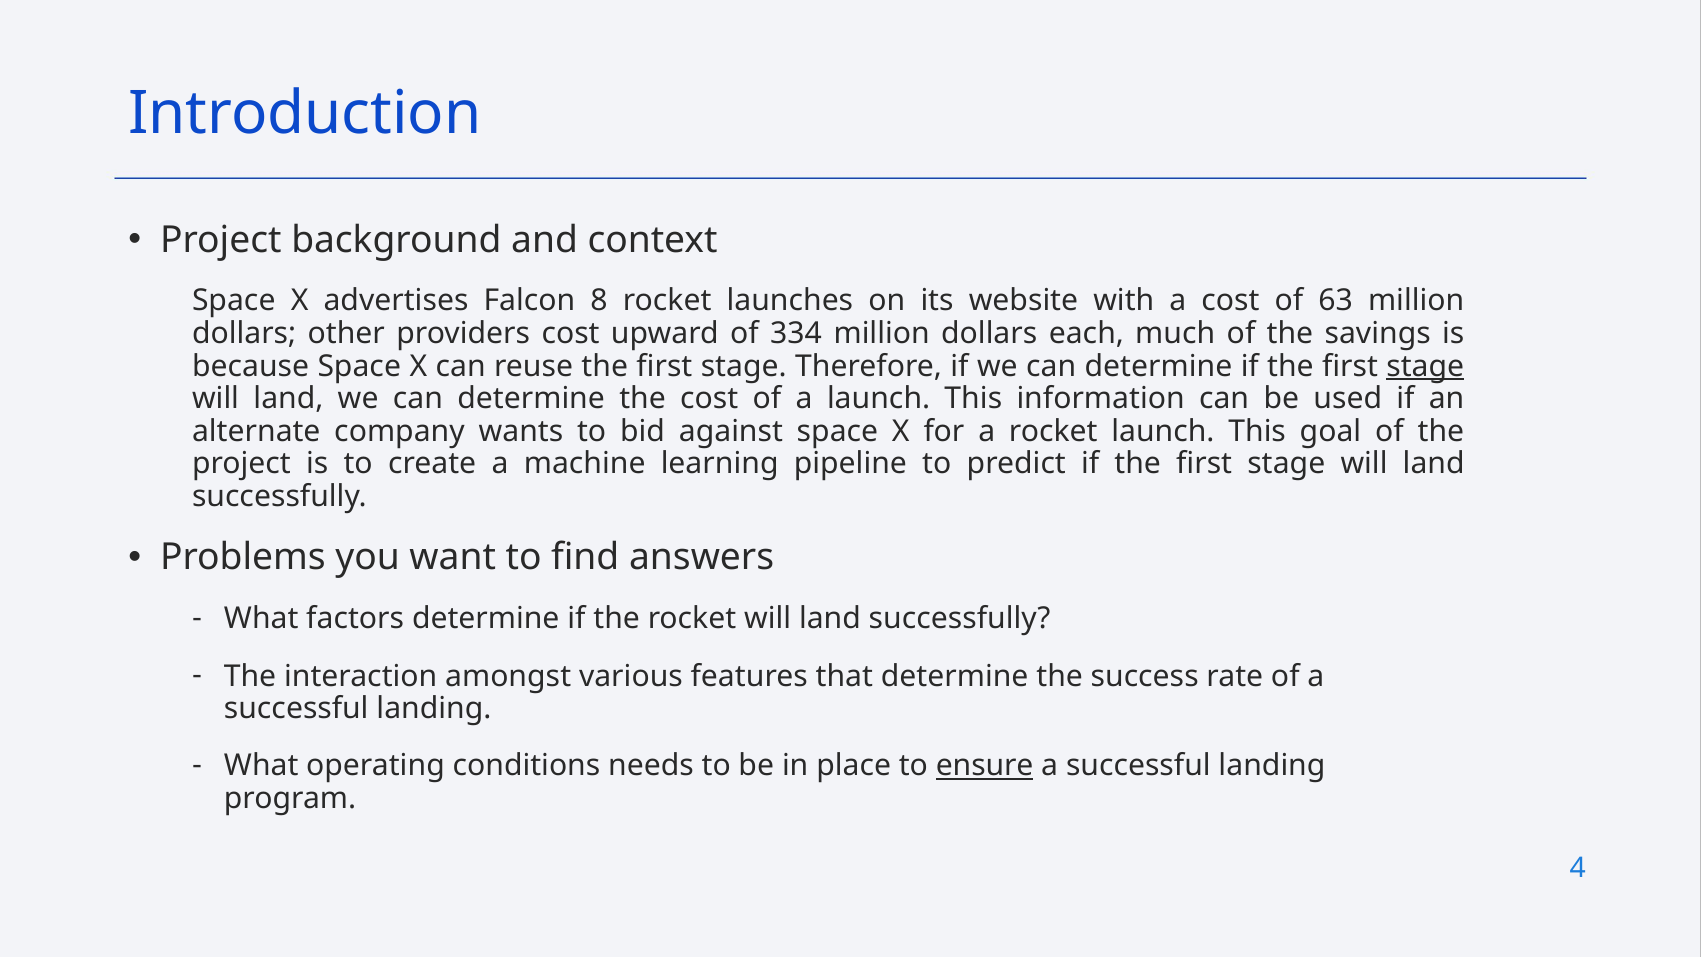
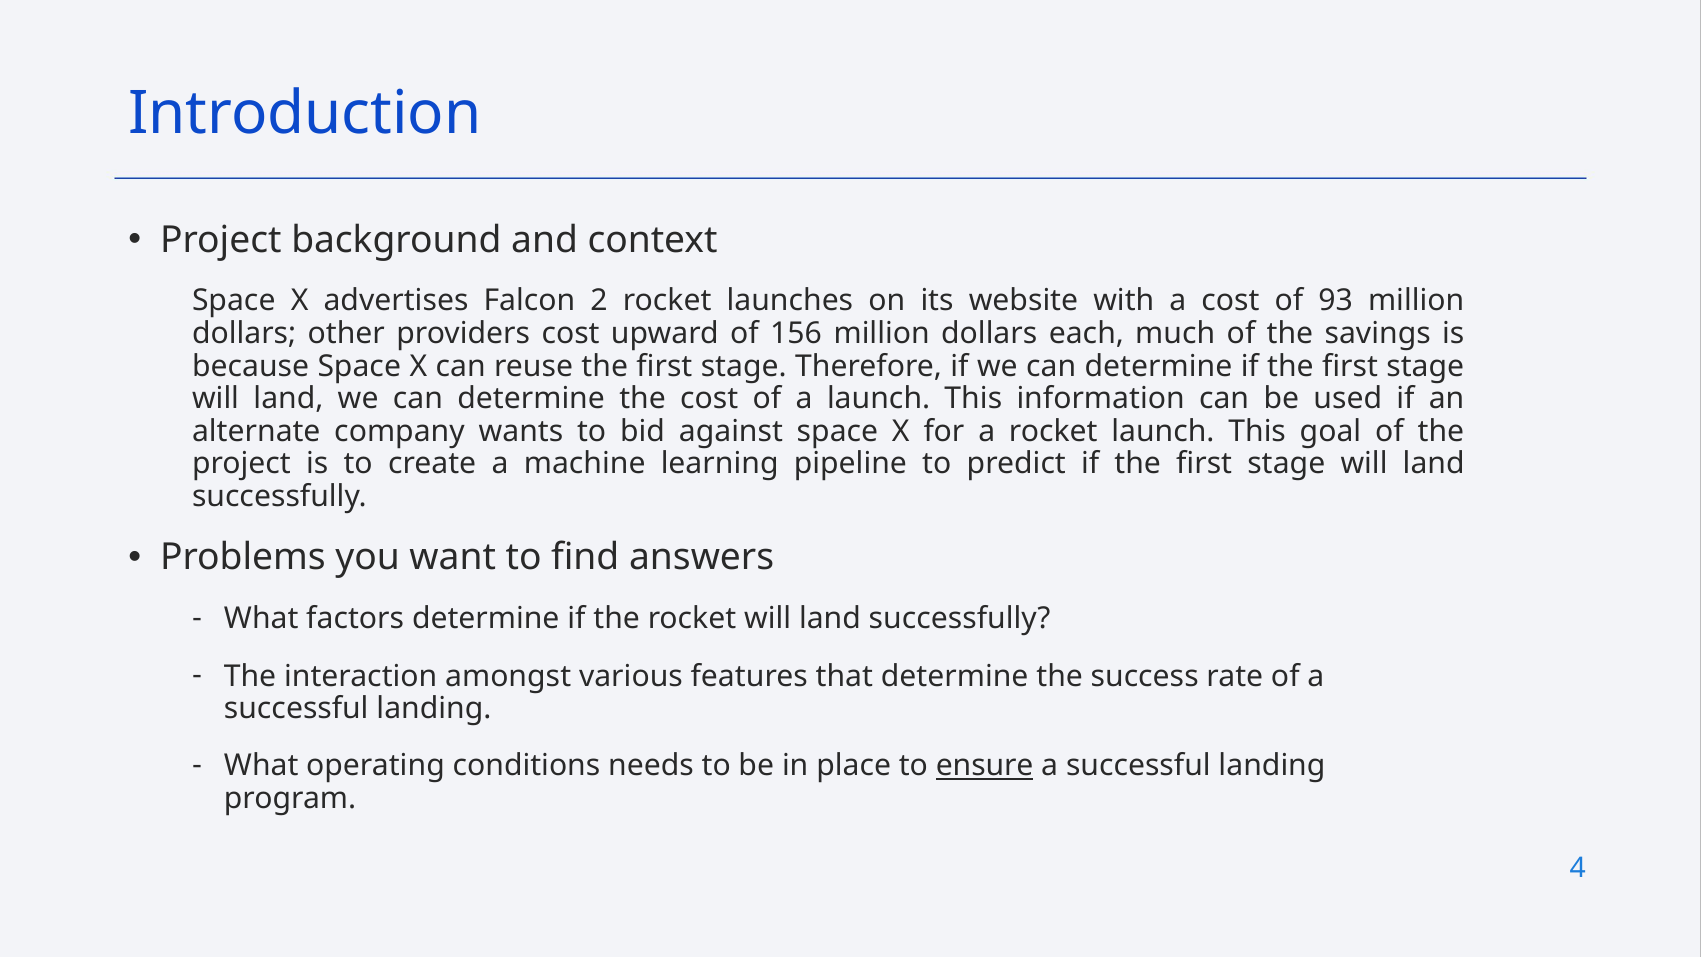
8: 8 -> 2 (599, 301)
63: 63 -> 93 (1336, 301)
334: 334 -> 156 (796, 333)
stage underline: present -> none (1425, 366)
